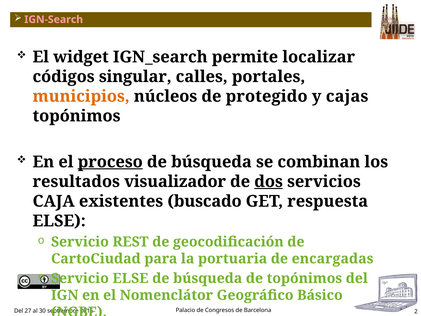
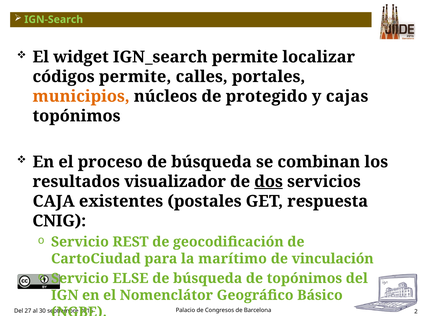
IGN-Search colour: pink -> light green (54, 19)
códigos singular: singular -> permite (135, 77)
proceso underline: present -> none (110, 162)
buscado: buscado -> postales (204, 201)
ELSE: ELSE -> CNIG (59, 221)
portuaria: portuaria -> marítimo (233, 258)
encargadas: encargadas -> vinculación (333, 258)
